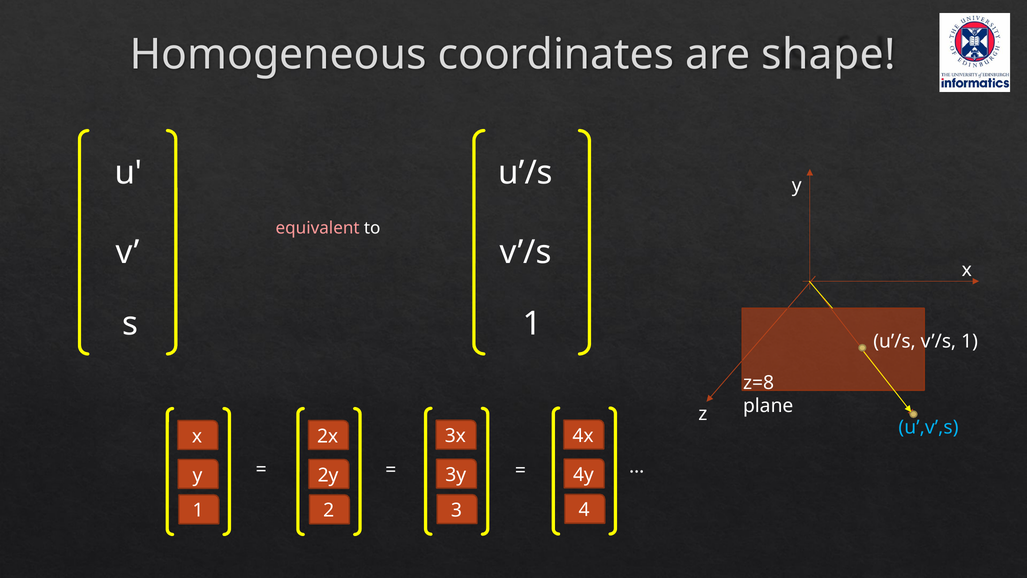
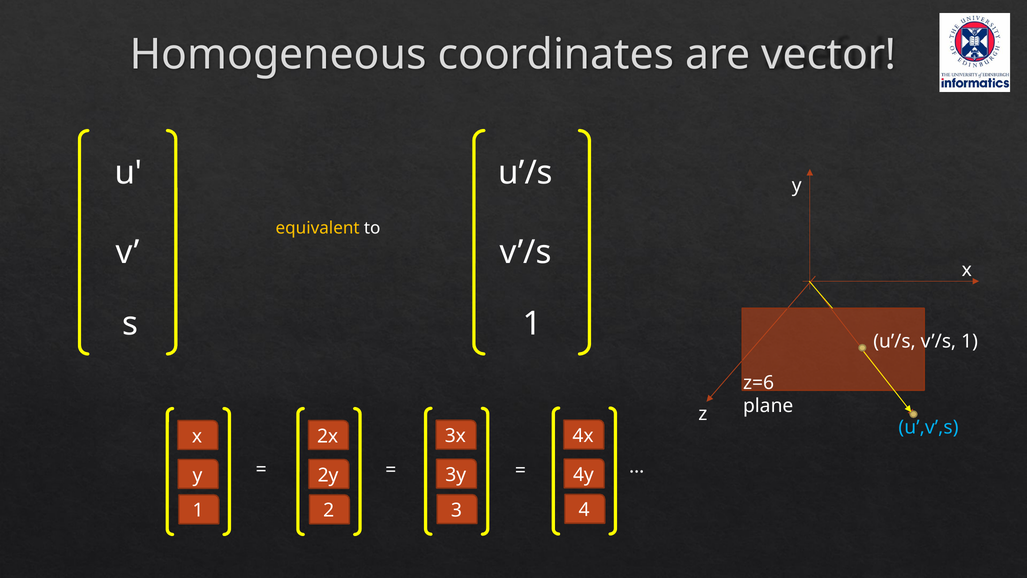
shape: shape -> vector (829, 54)
equivalent colour: pink -> yellow (318, 228)
z=8: z=8 -> z=6 (759, 383)
